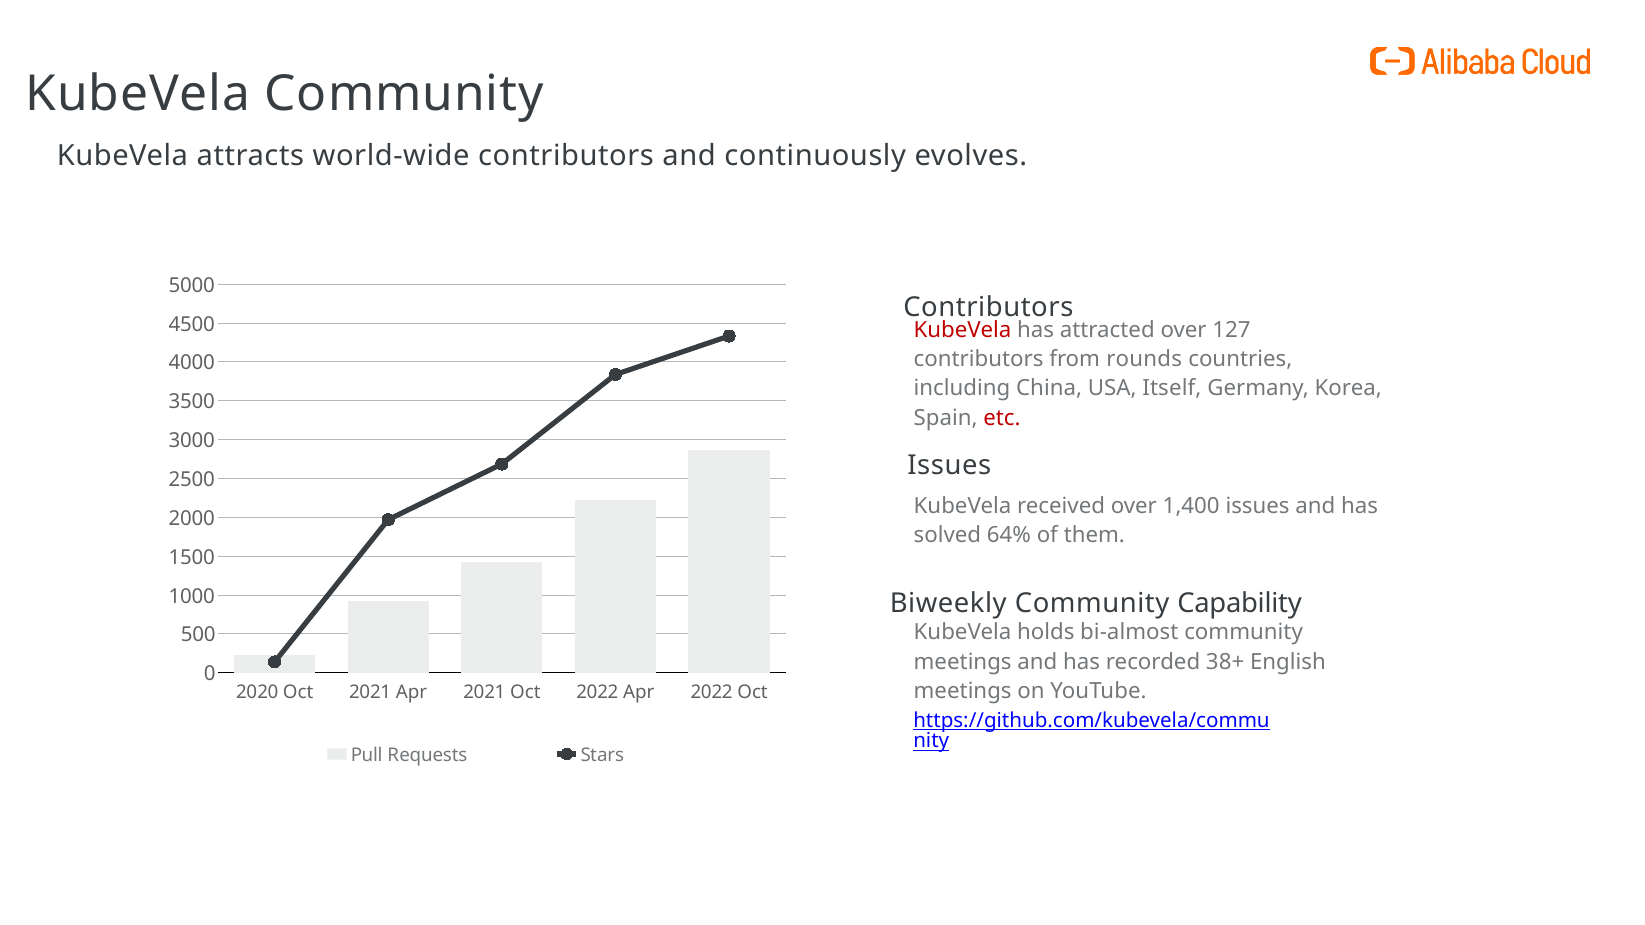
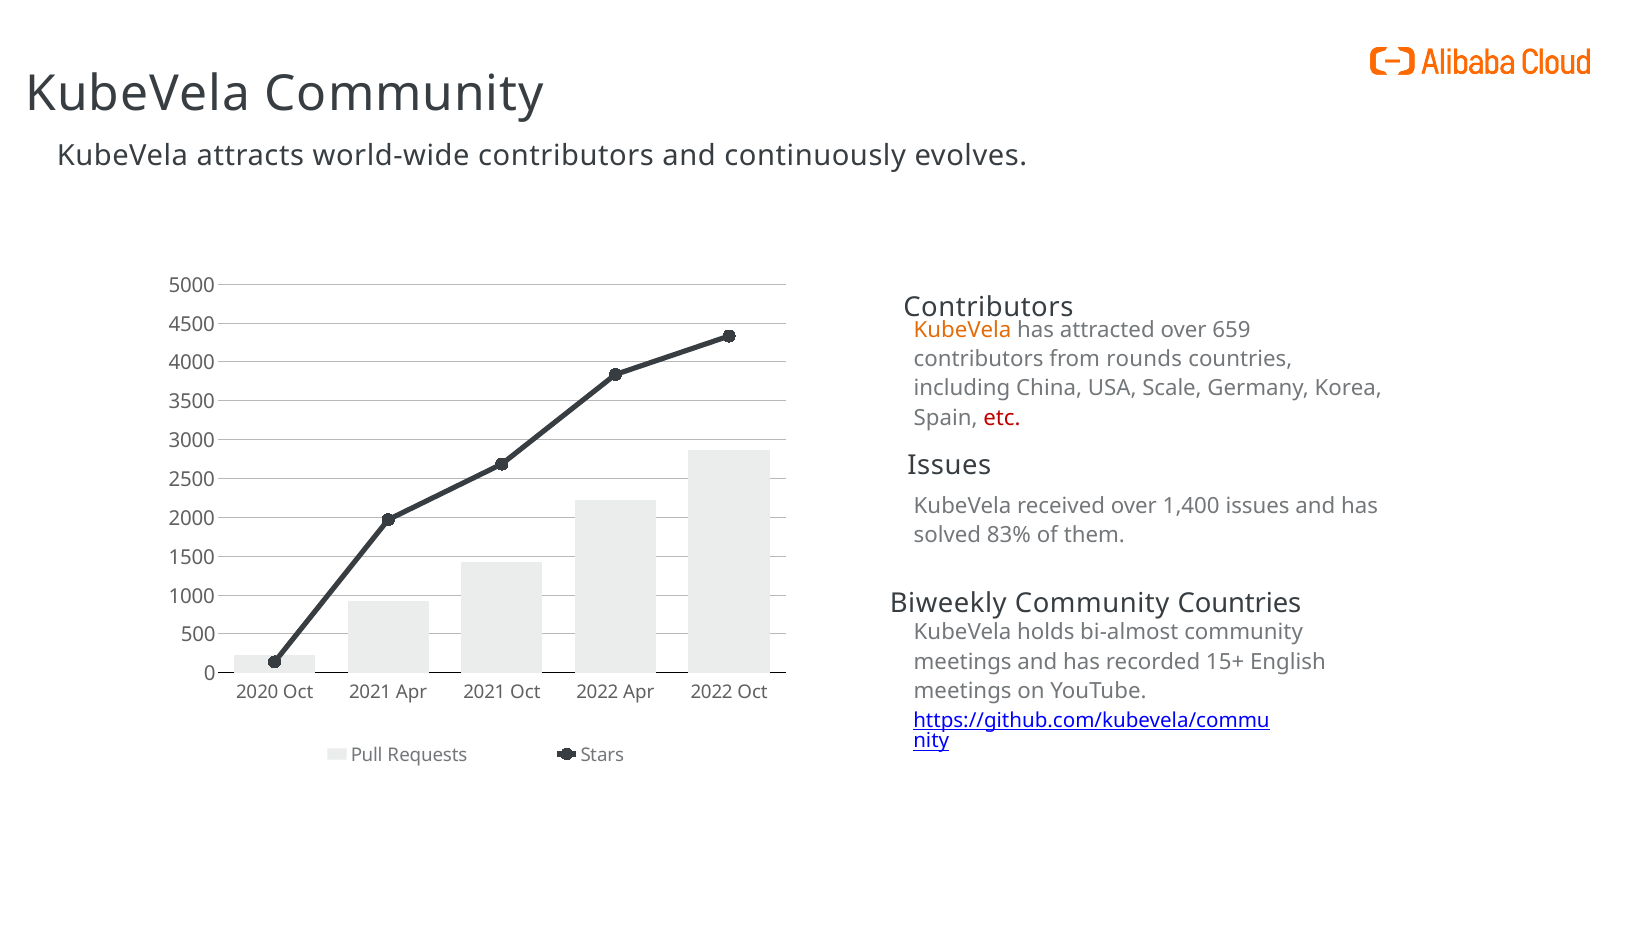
KubeVela colour: red -> orange (963, 330)
127: 127 -> 659 (1232, 330)
Itself: Itself -> Scale (1172, 389)
64%: 64% -> 83% (1009, 536)
Community Capability: Capability -> Countries (1239, 604)
38+: 38+ -> 15+ (1225, 662)
